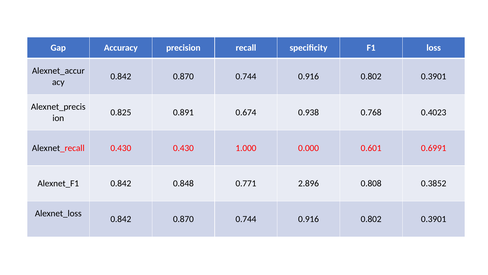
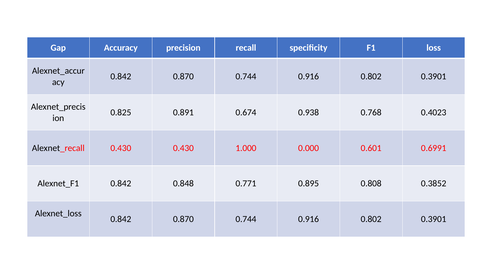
2.896: 2.896 -> 0.895 (309, 183)
